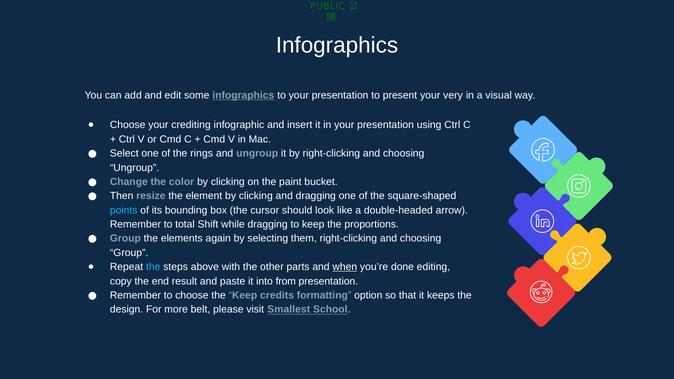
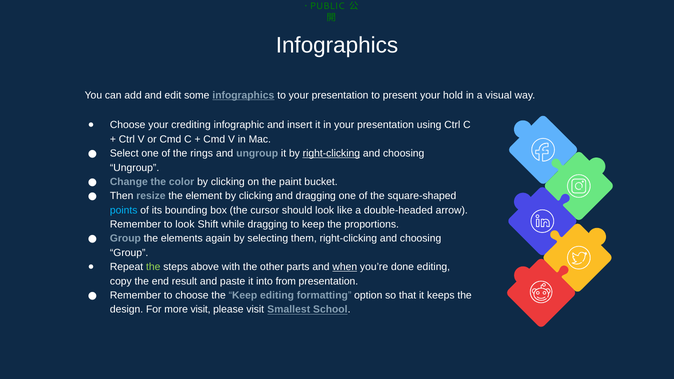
very: very -> hold (453, 95)
right-clicking underline: none -> present (331, 154)
to total: total -> look (185, 224)
the colour: light blue -> light green (153, 267)
Keep credits: credits -> editing (277, 295)
more belt: belt -> visit (201, 310)
